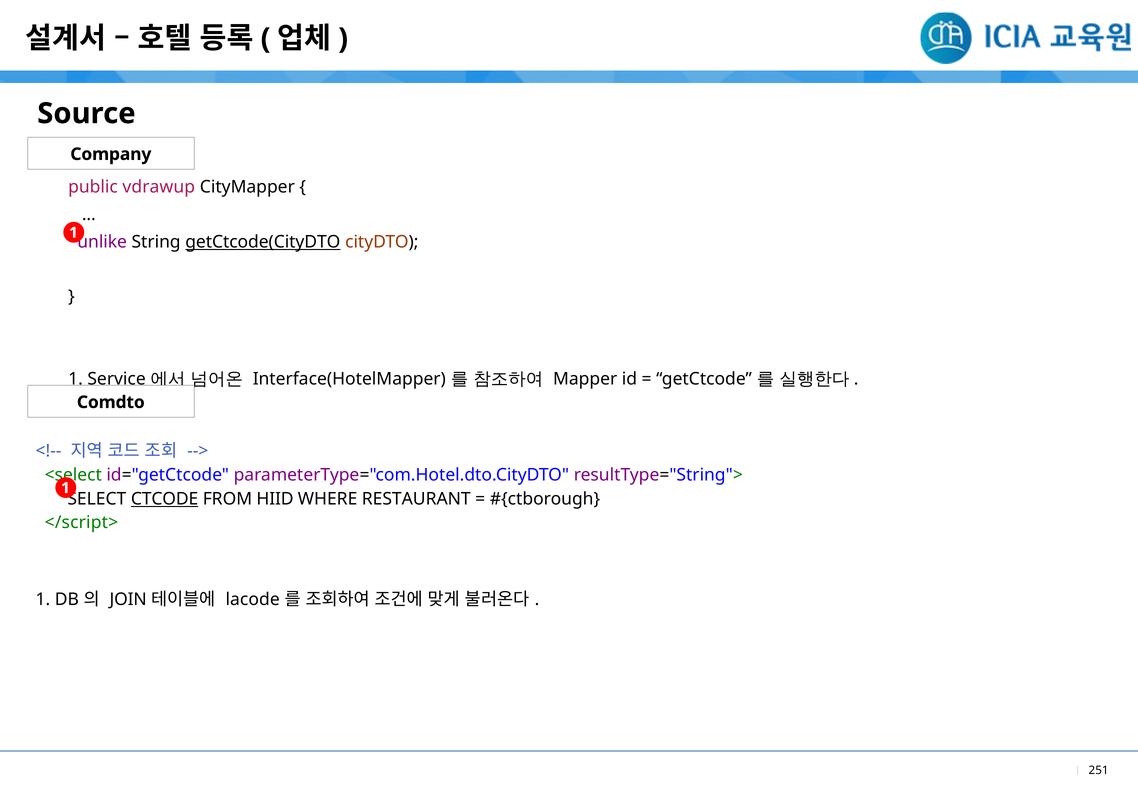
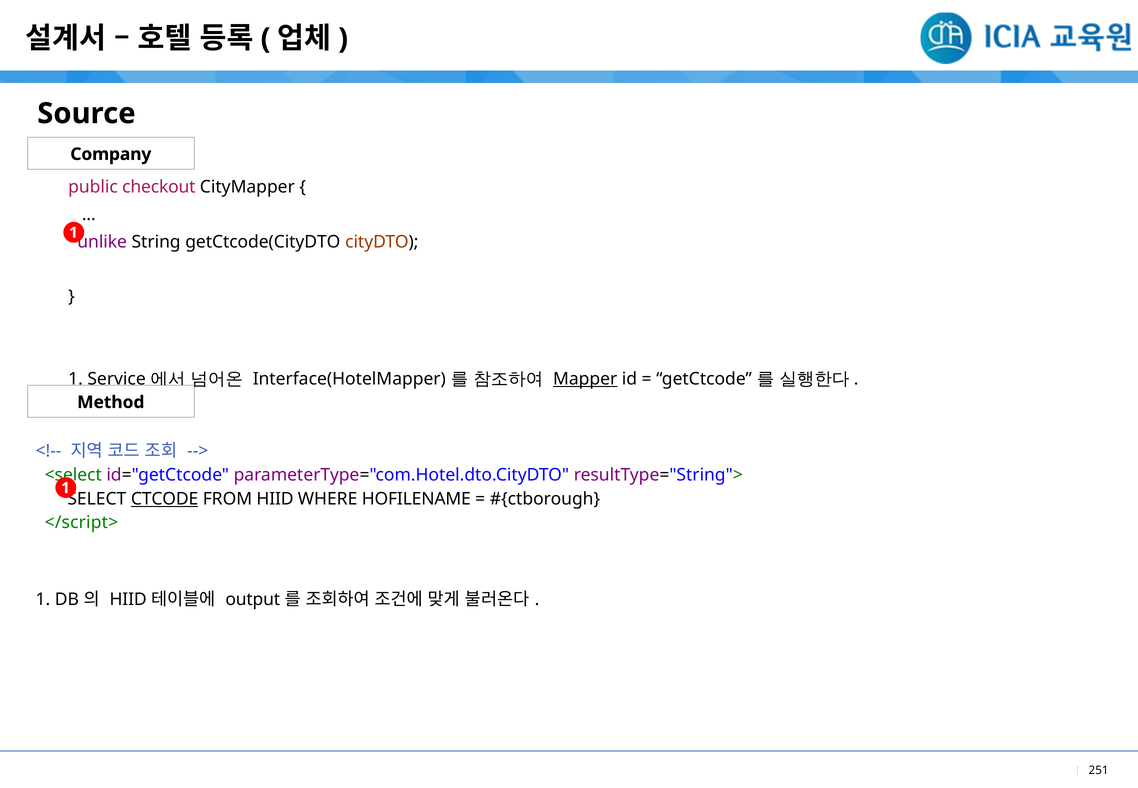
vdrawup: vdrawup -> checkout (159, 187)
getCtcode(CityDTO underline: present -> none (263, 242)
Mapper underline: none -> present (585, 379)
Comdto: Comdto -> Method (111, 402)
RESTAURANT: RESTAURANT -> HOFILENAME (416, 499)
JOIN: JOIN -> HIID (128, 599)
lacode: lacode -> output (253, 599)
